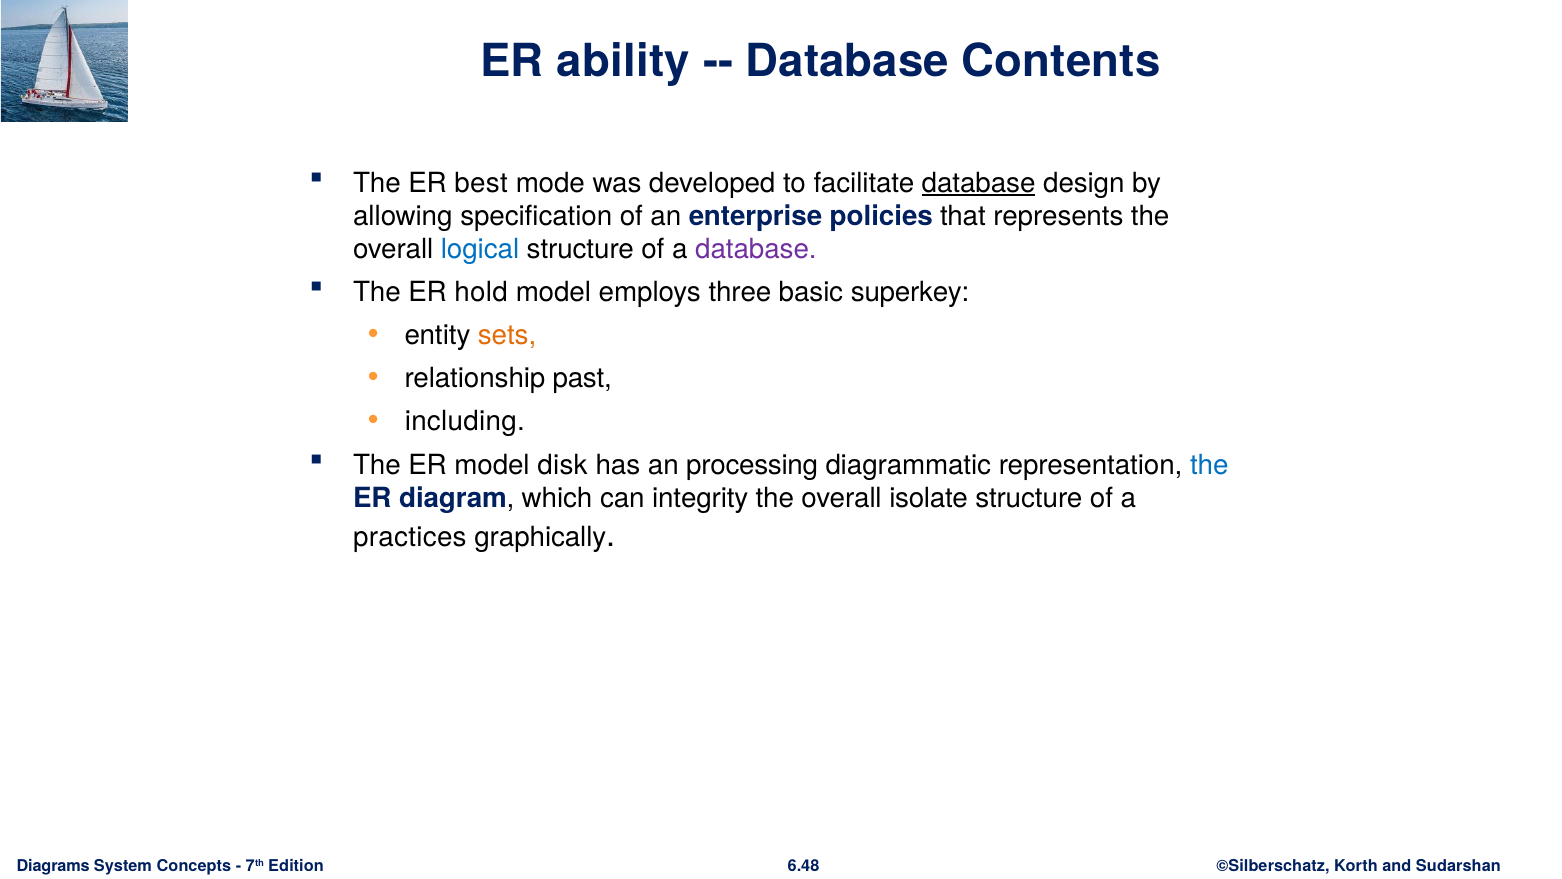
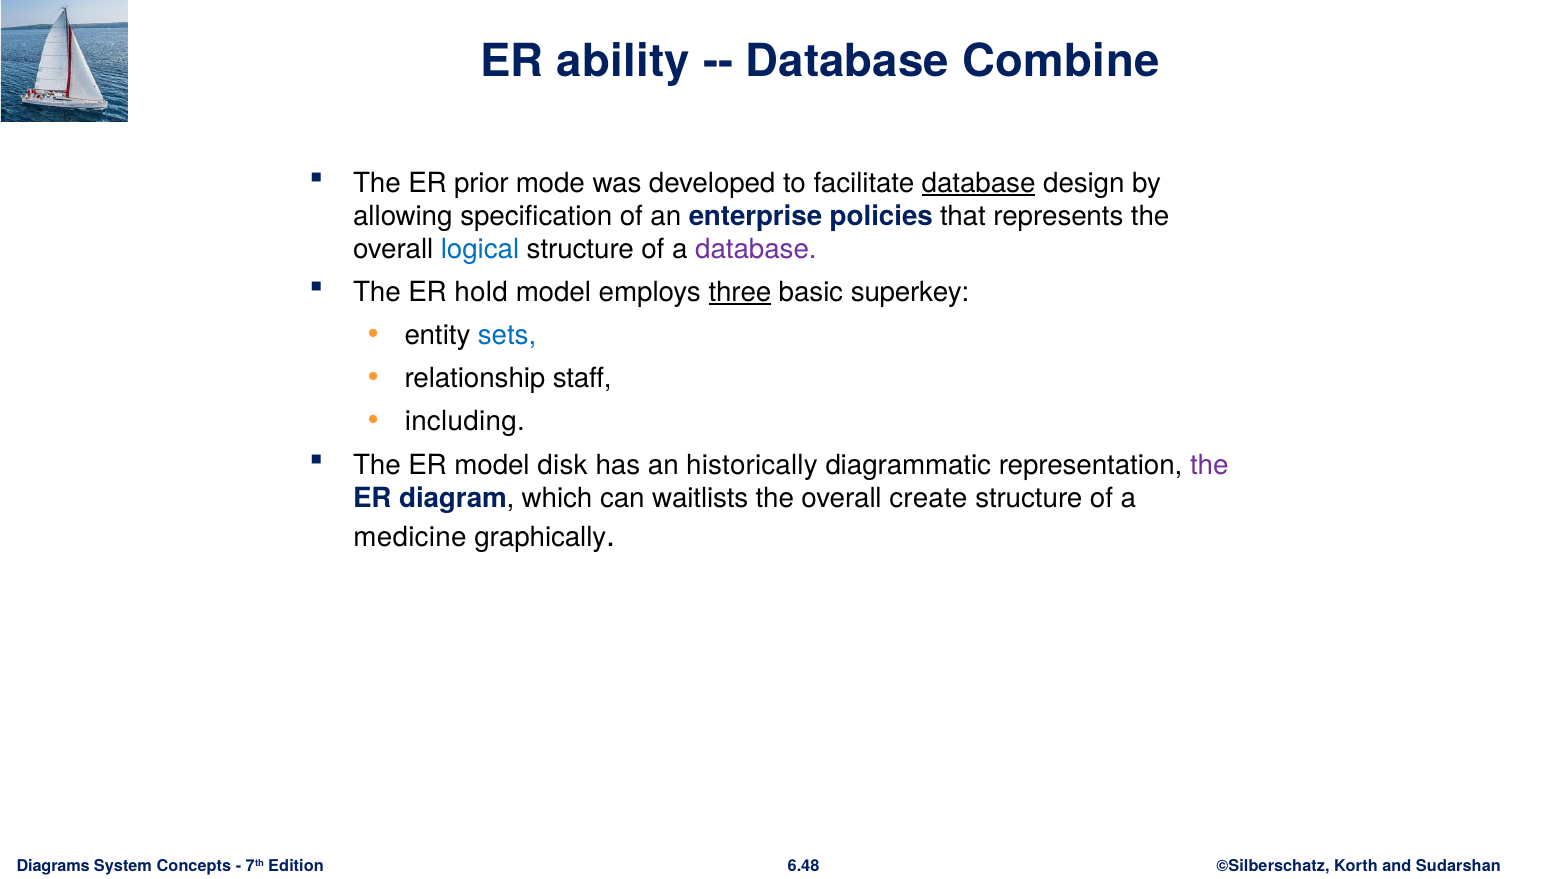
Contents: Contents -> Combine (1061, 61)
best: best -> prior (481, 183)
three underline: none -> present (740, 292)
sets colour: orange -> blue (507, 335)
past: past -> staff (582, 378)
processing: processing -> historically (752, 465)
the colour: blue -> purple (1209, 465)
integrity: integrity -> waitlists (700, 499)
isolate: isolate -> create (928, 499)
practices: practices -> medicine (410, 537)
